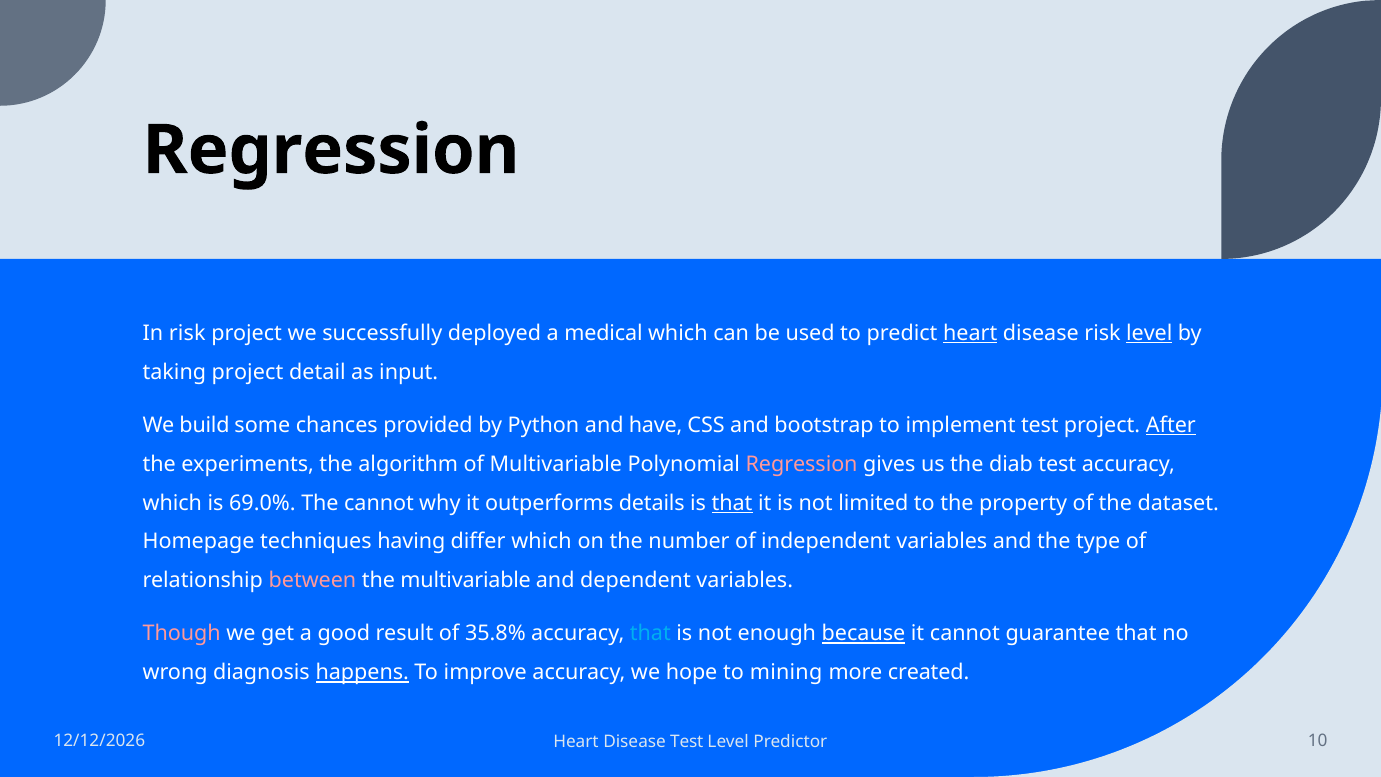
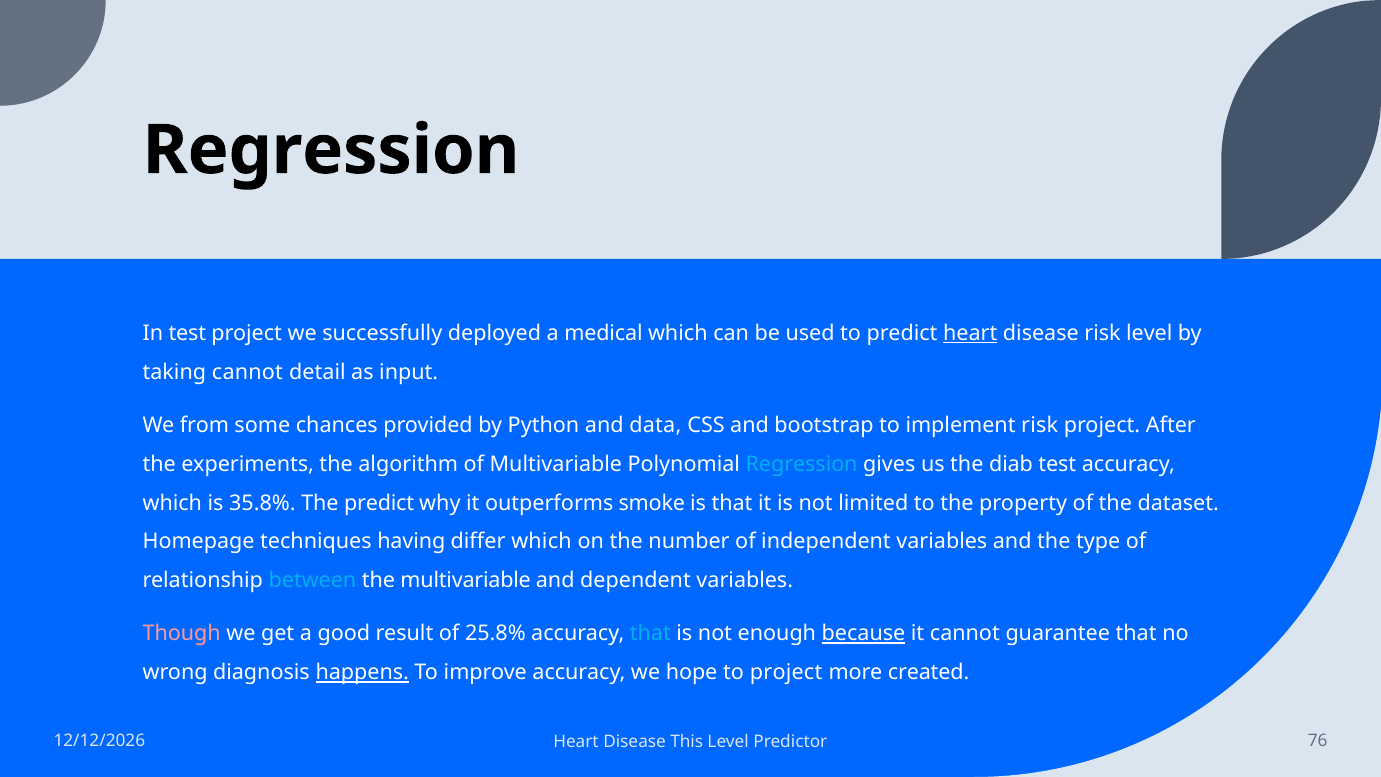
In risk: risk -> test (187, 333)
level underline: present -> none (1149, 333)
taking project: project -> cannot (247, 372)
build: build -> from (204, 425)
have: have -> data (655, 425)
implement test: test -> risk (1040, 425)
After underline: present -> none (1171, 425)
Regression colour: pink -> light blue (802, 464)
69.0%: 69.0% -> 35.8% (262, 503)
The cannot: cannot -> predict (379, 503)
details: details -> smoke (652, 503)
that underline: present -> none (732, 503)
between colour: pink -> light blue (312, 580)
35.8%: 35.8% -> 25.8% (495, 634)
to mining: mining -> project (786, 672)
Disease Test: Test -> This (687, 742)
10: 10 -> 76 (1318, 740)
